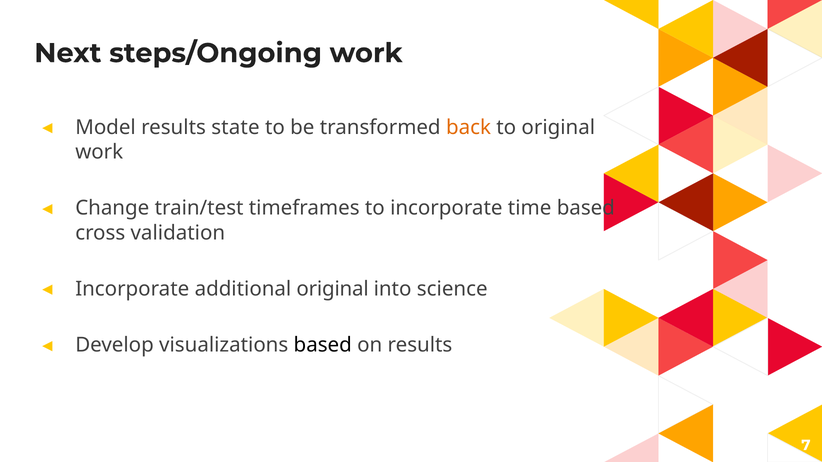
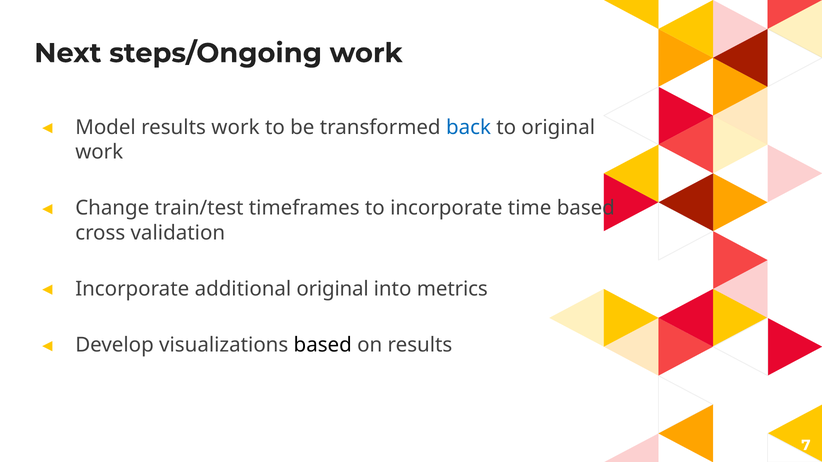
results state: state -> work (235, 127)
back colour: orange -> blue (469, 127)
science: science -> metrics (452, 289)
